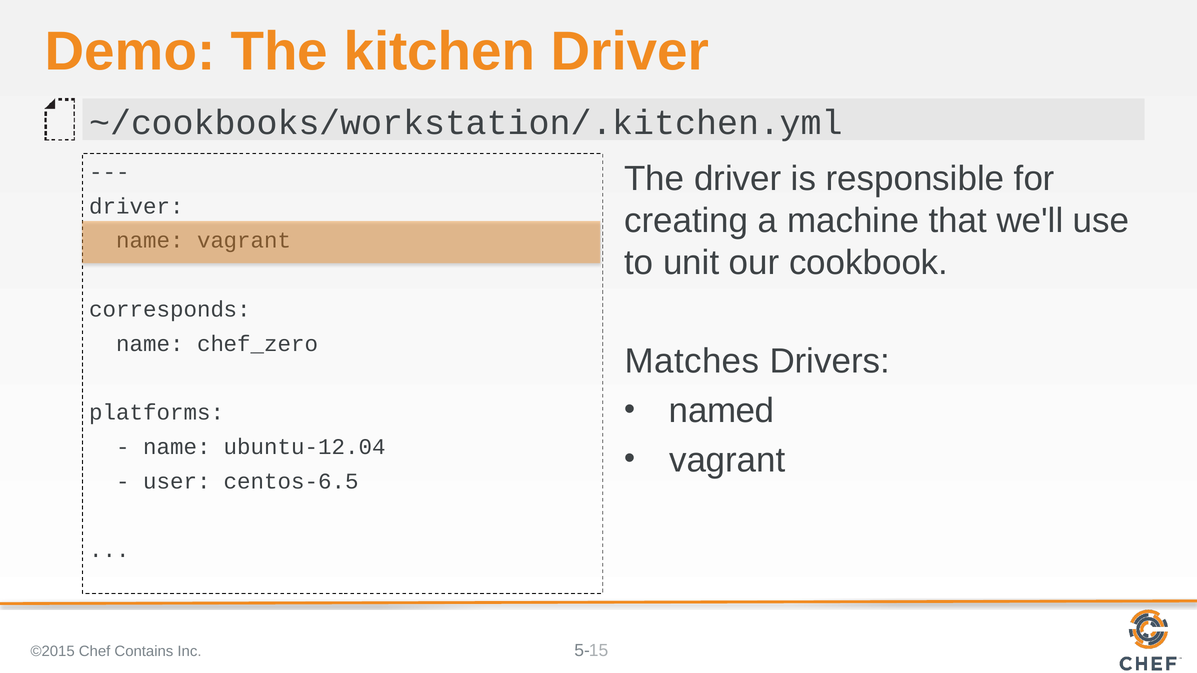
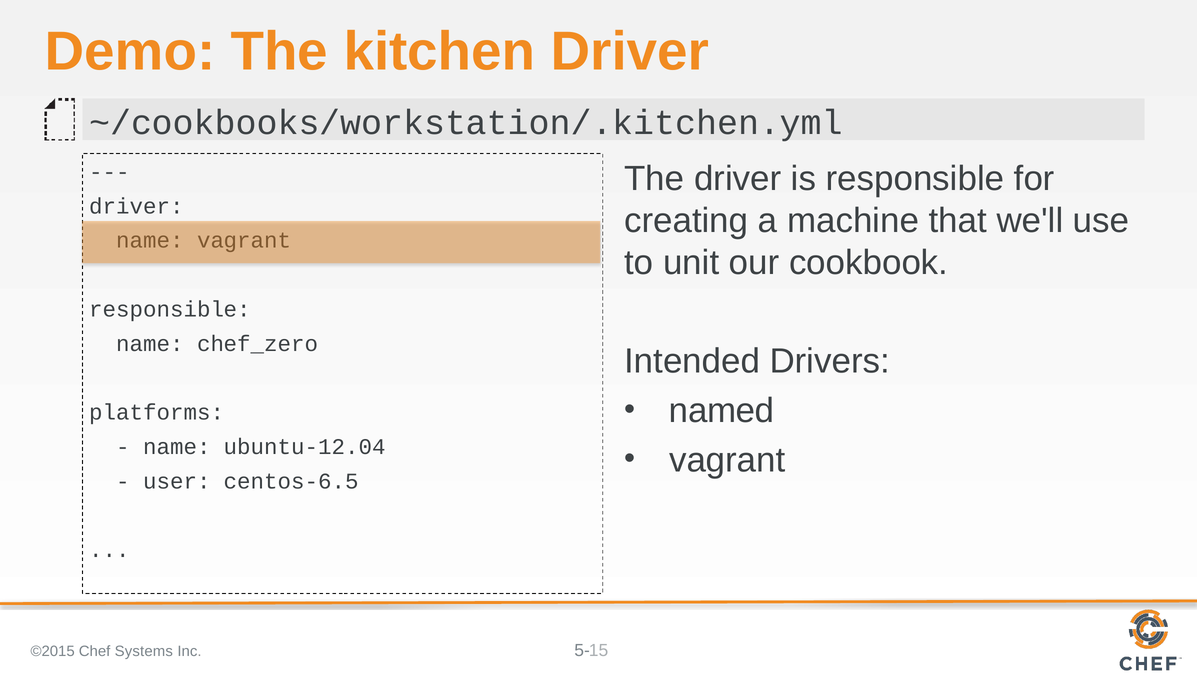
corresponds: corresponds -> responsible (170, 309)
Matches: Matches -> Intended (692, 362)
Contains: Contains -> Systems (144, 651)
